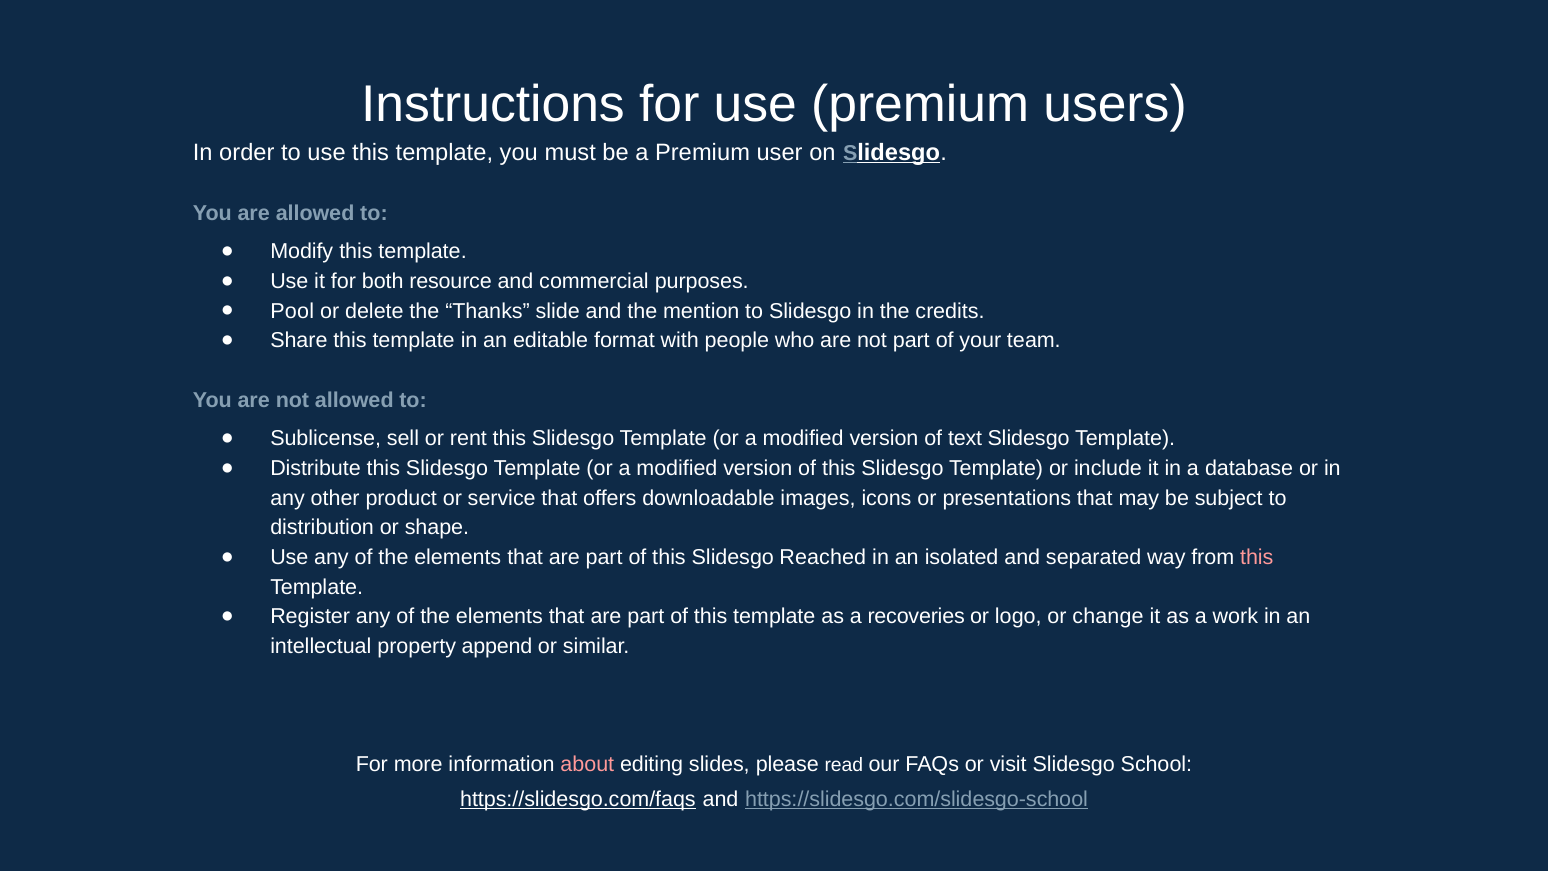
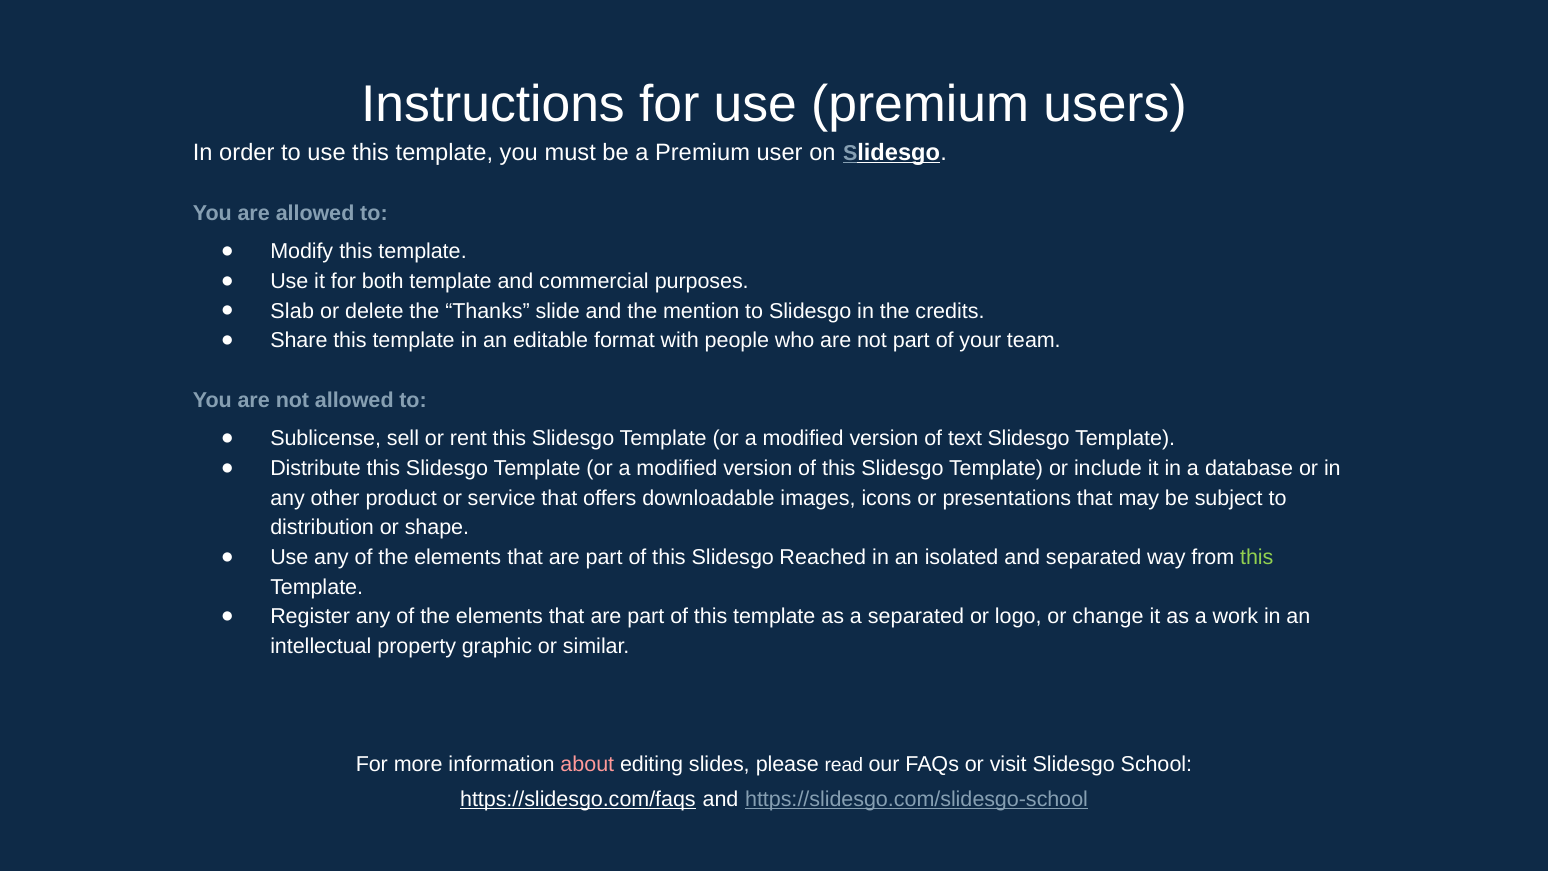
both resource: resource -> template (451, 281)
Pool: Pool -> Slab (292, 311)
this colour: pink -> light green (1257, 557)
a recoveries: recoveries -> separated (916, 617)
append: append -> graphic (497, 646)
